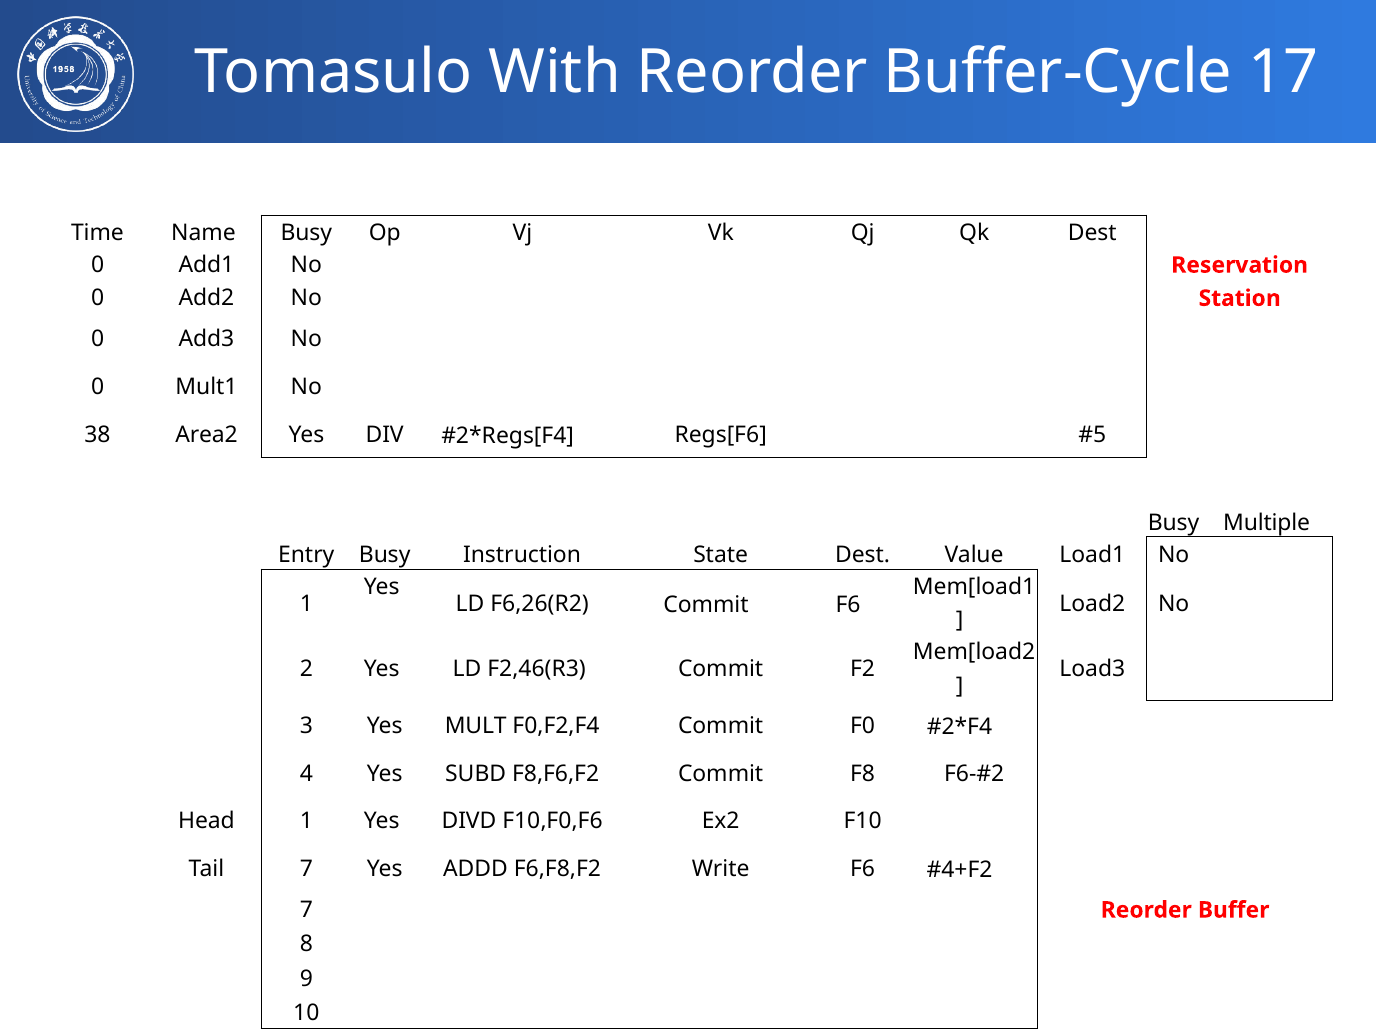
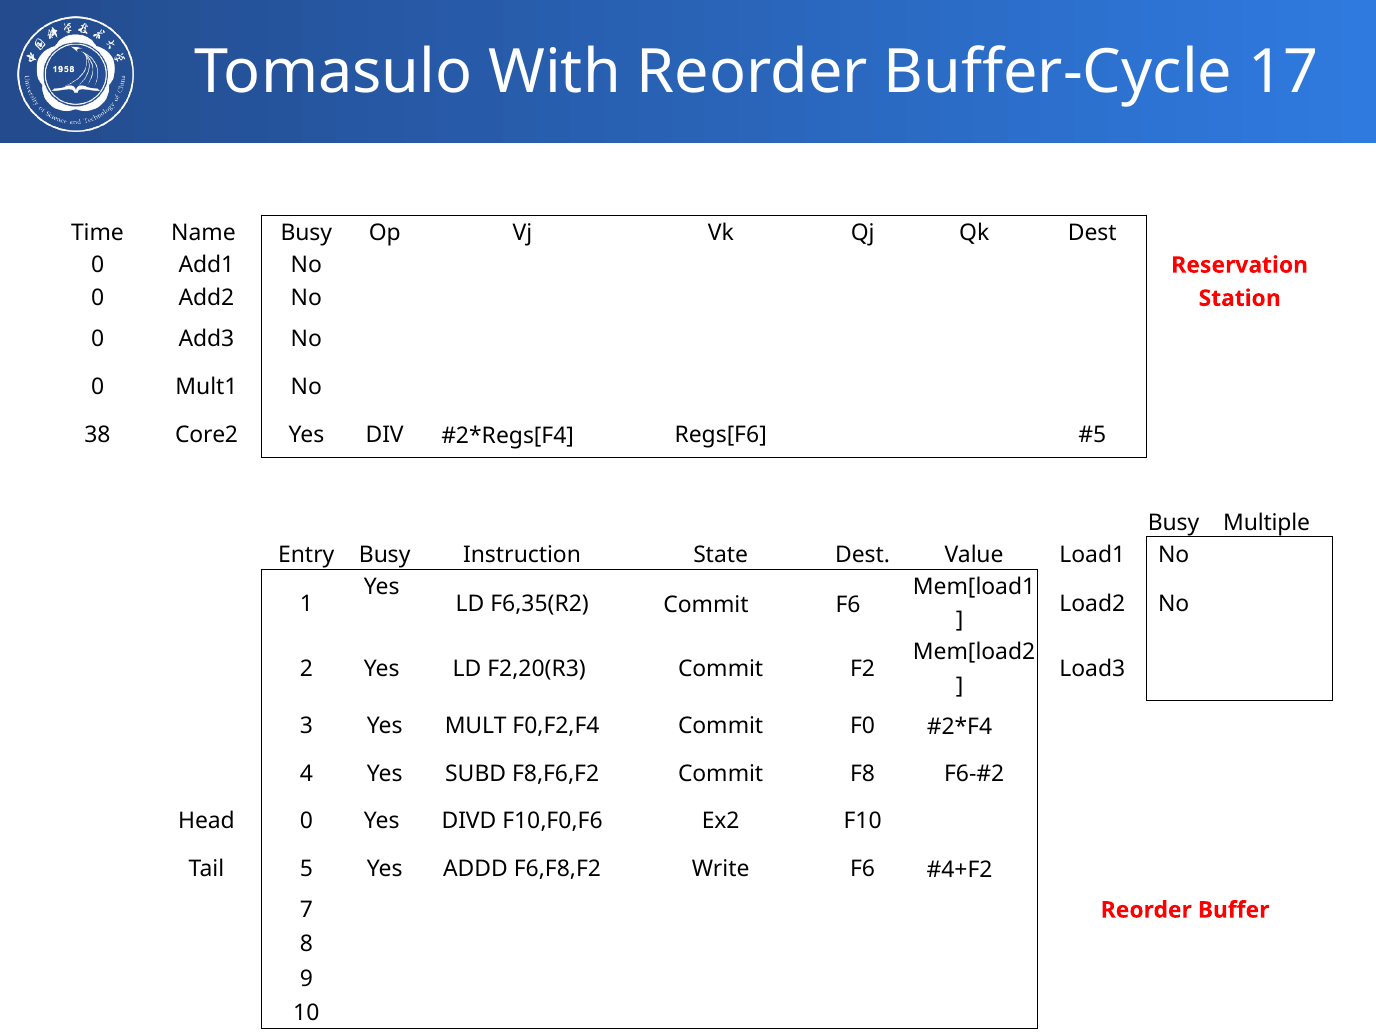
Area2: Area2 -> Core2 (207, 435)
F6,26(R2: F6,26(R2 -> F6,35(R2 (540, 604)
F2,46(R3: F2,46(R3 -> F2,20(R3 (537, 669)
Head 1: 1 -> 0 (306, 821)
Tail 7: 7 -> 5 (306, 869)
